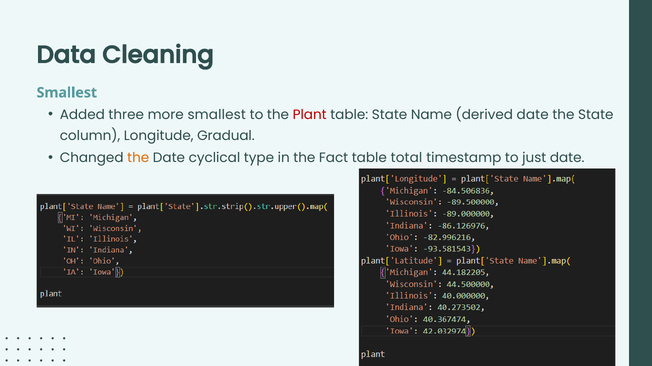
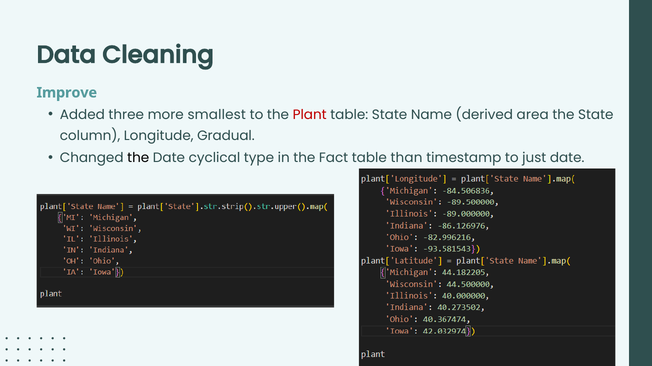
Smallest: Smallest -> Improve (67, 93)
derived date: date -> area (533, 115)
the colour: orange -> black (138, 158)
total: total -> than (406, 158)
